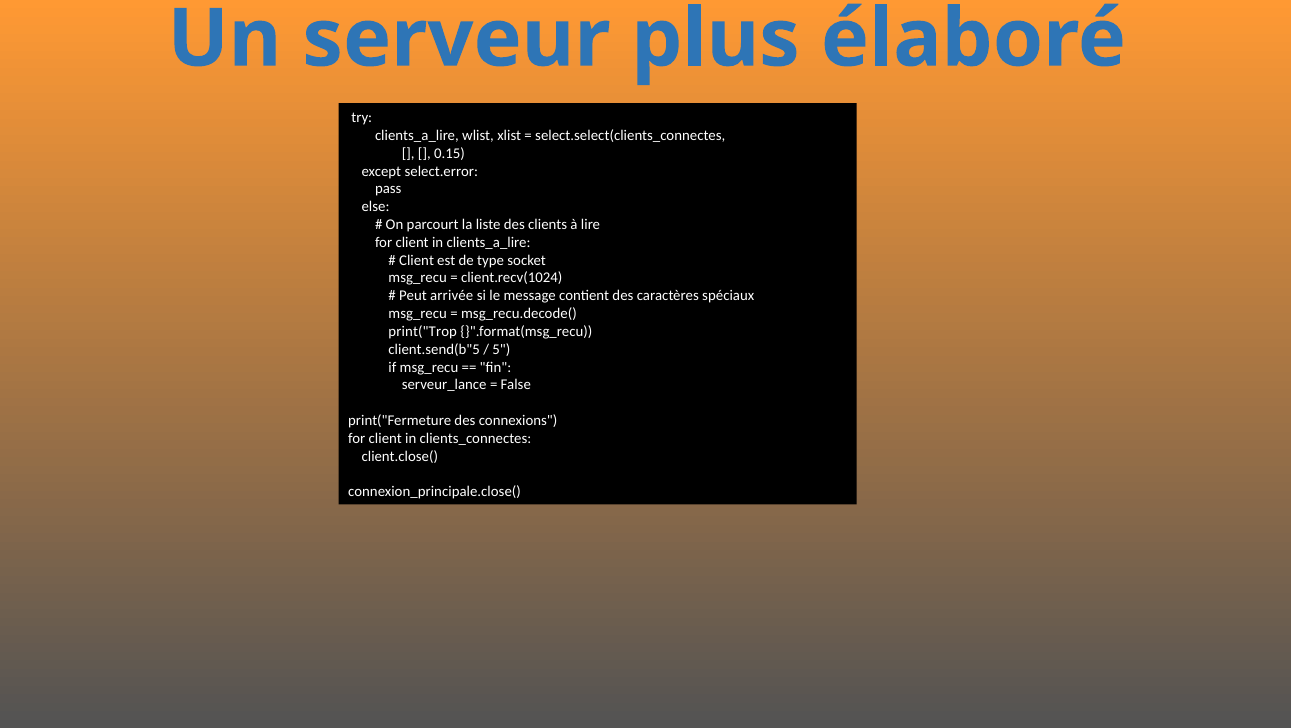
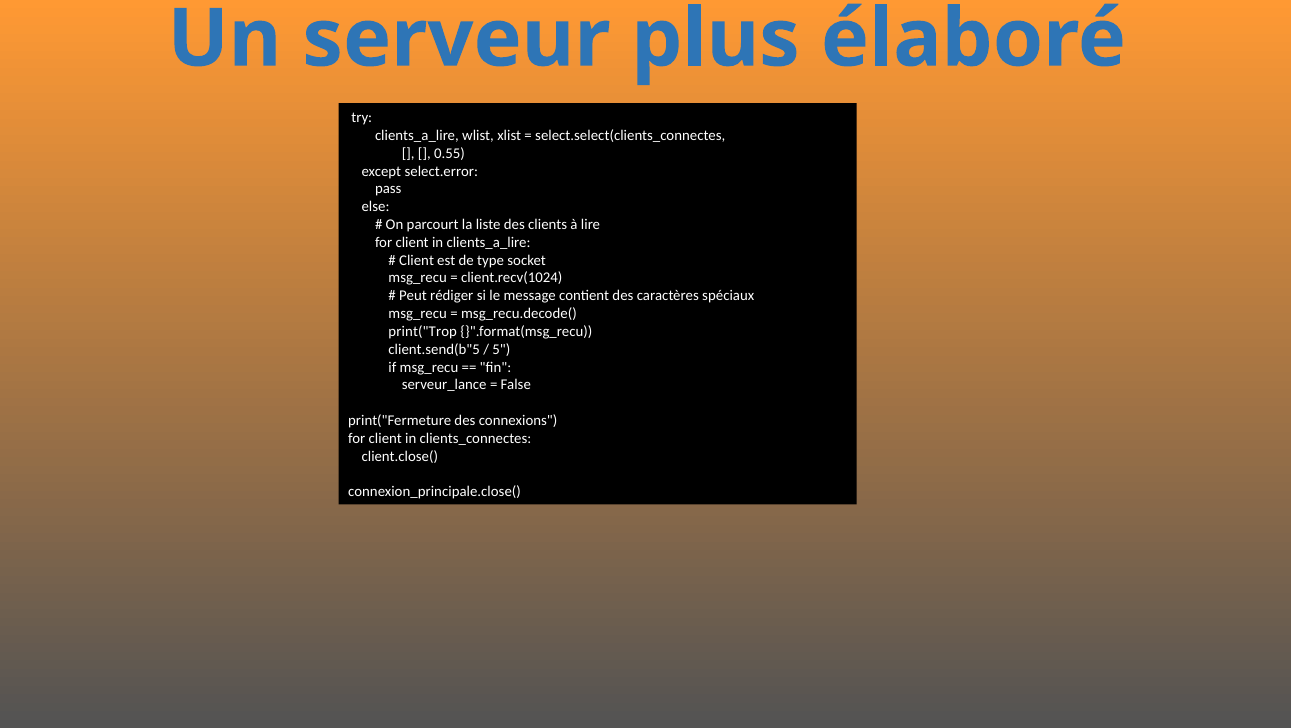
0.15: 0.15 -> 0.55 (450, 153)
arrivée: arrivée -> rédiger (452, 296)
